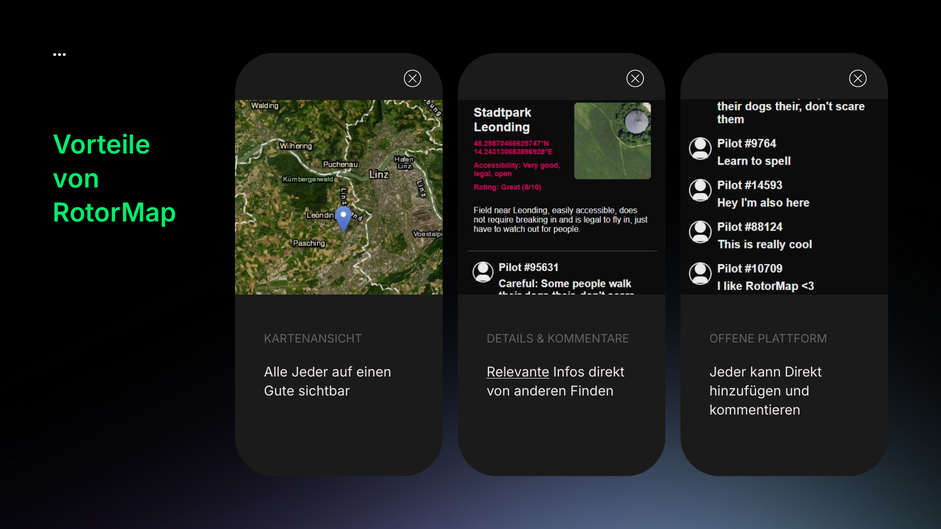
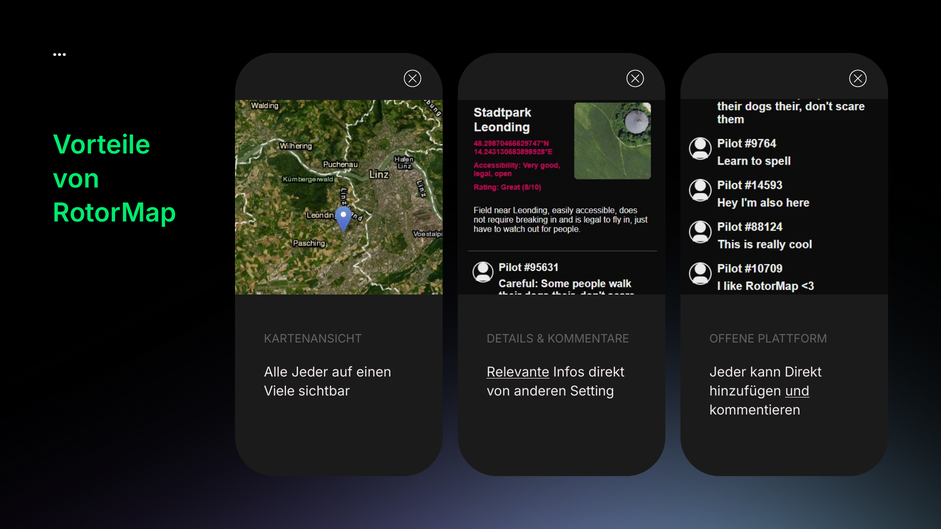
Gute: Gute -> Viele (279, 392)
Finden: Finden -> Setting (592, 392)
und underline: none -> present (797, 392)
